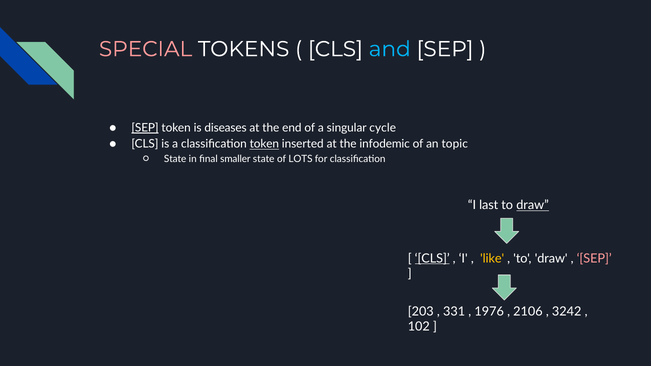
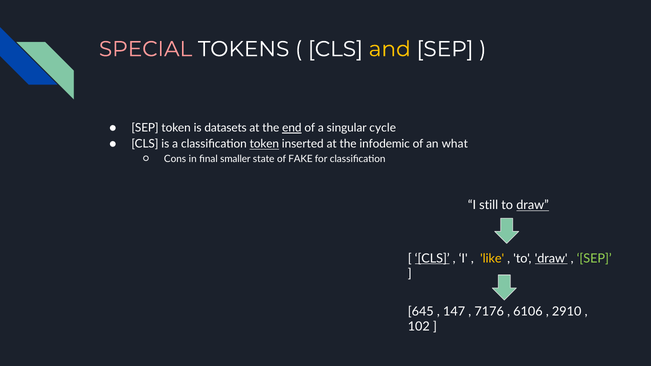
and colour: light blue -> yellow (390, 49)
SEP underline: present -> none (145, 128)
diseases: diseases -> datasets (226, 128)
end underline: none -> present (292, 128)
topic: topic -> what (455, 144)
State: State -> Cons (175, 159)
LOTS: LOTS -> FAKE (300, 159)
last: last -> still (489, 205)
draw underline: none -> present (551, 259)
SEP colour: pink -> light green (594, 259)
203: 203 -> 645 (421, 312)
331: 331 -> 147 (454, 312)
1976: 1976 -> 7176 (489, 312)
2106: 2106 -> 6106 (528, 312)
3242: 3242 -> 2910 (567, 312)
